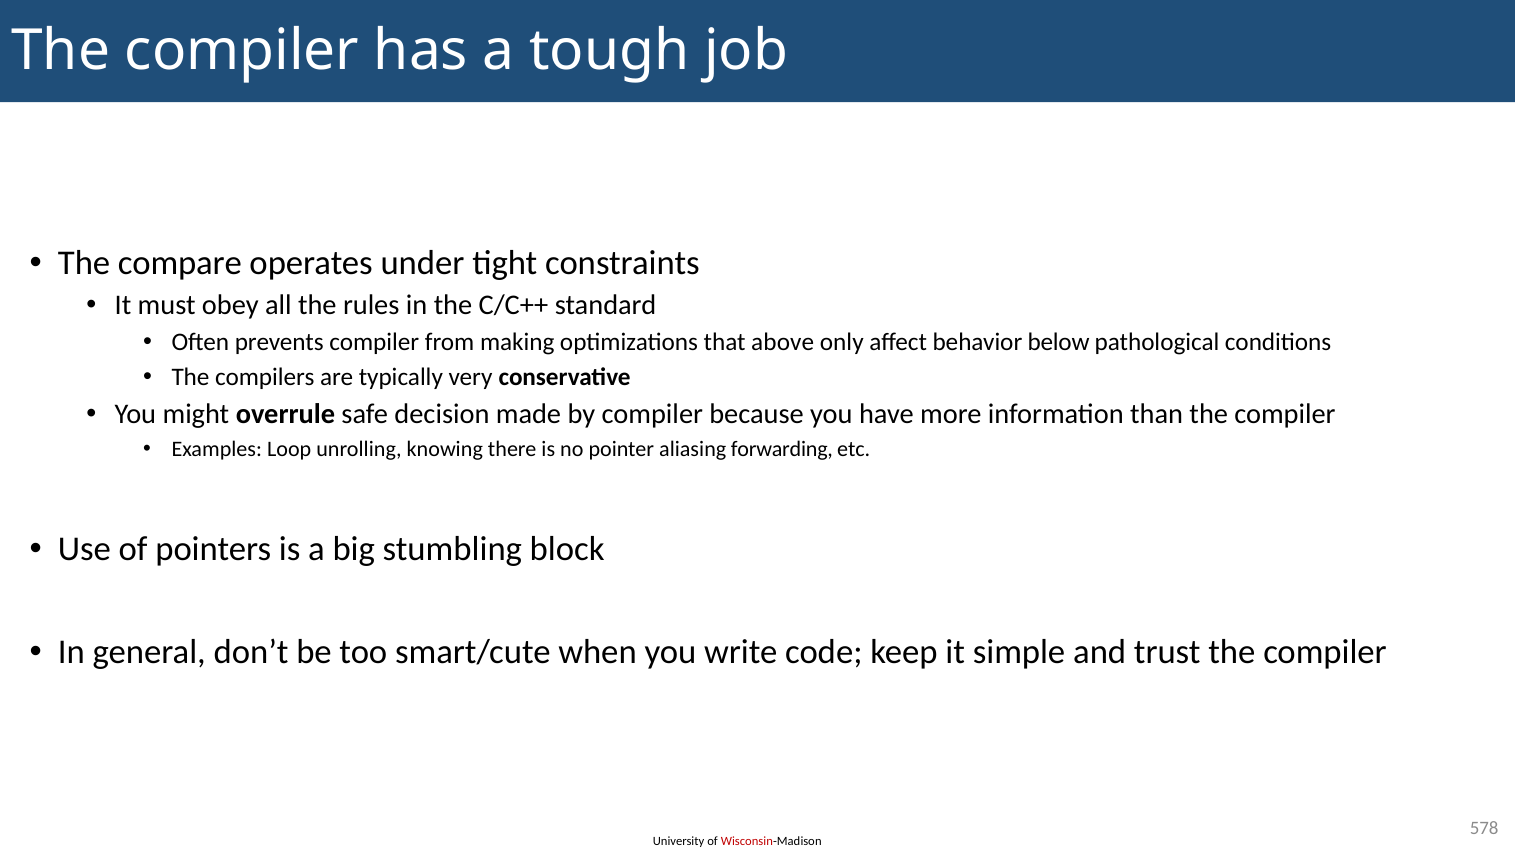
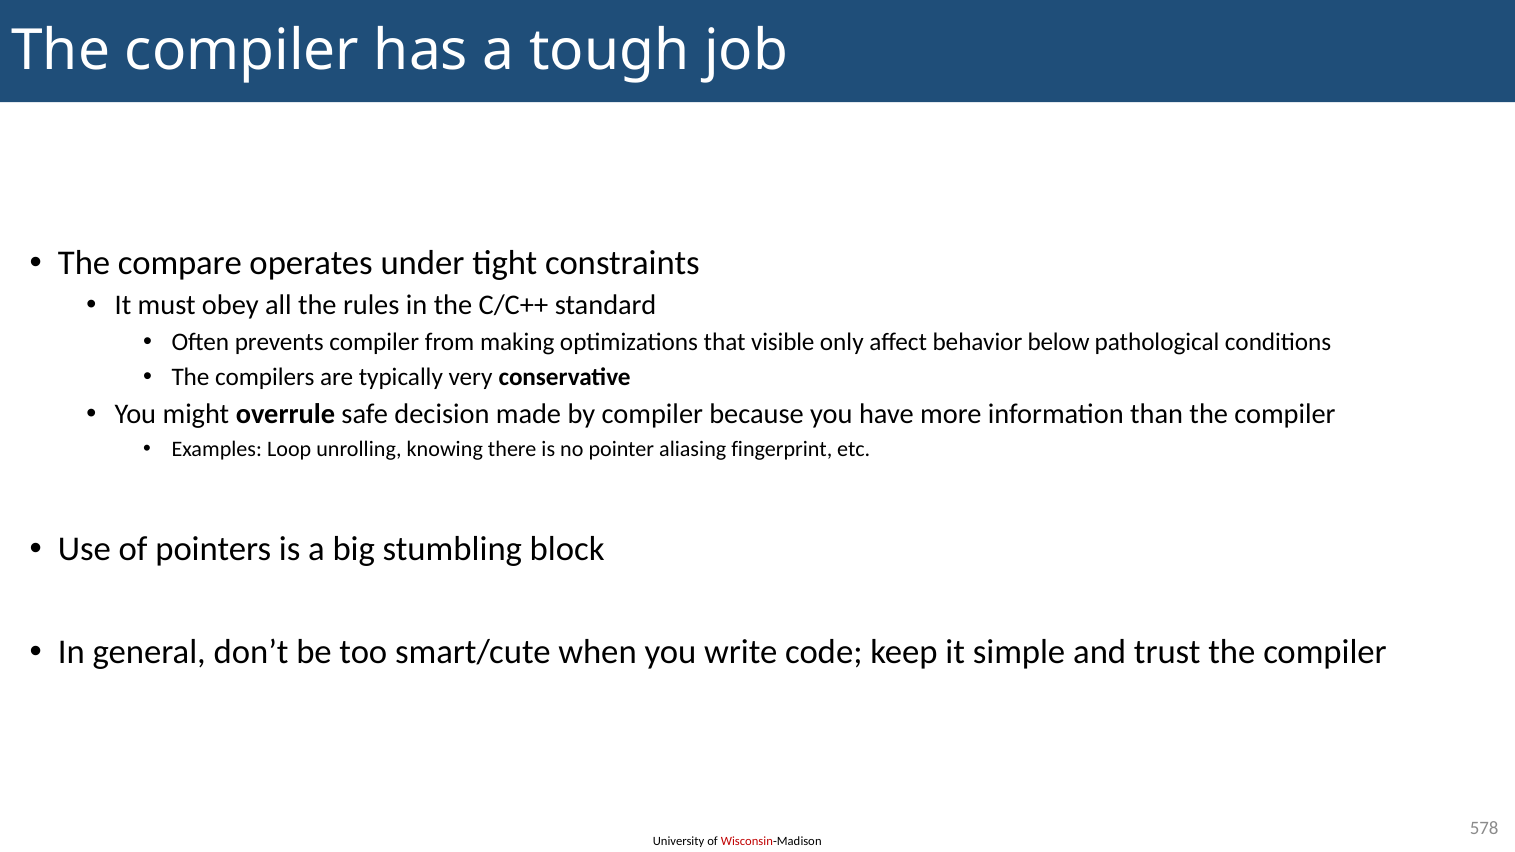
above: above -> visible (783, 342)
forwarding: forwarding -> fingerprint (782, 449)
